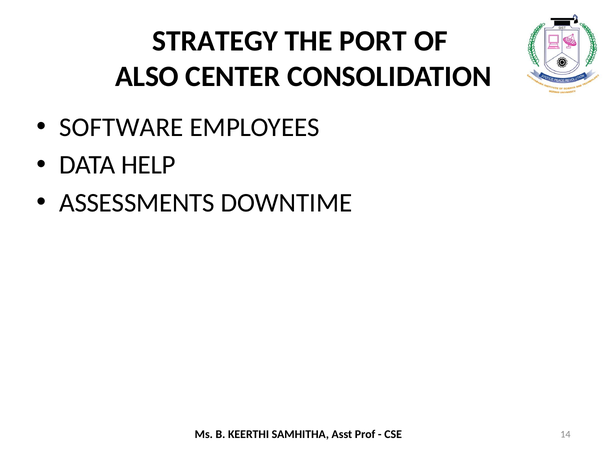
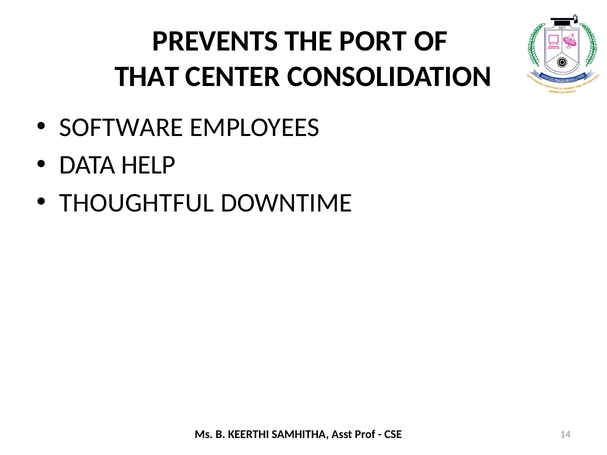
STRATEGY: STRATEGY -> PREVENTS (215, 41)
ALSO: ALSO -> THAT (147, 76)
ASSESSMENTS: ASSESSMENTS -> THOUGHTFUL (137, 203)
